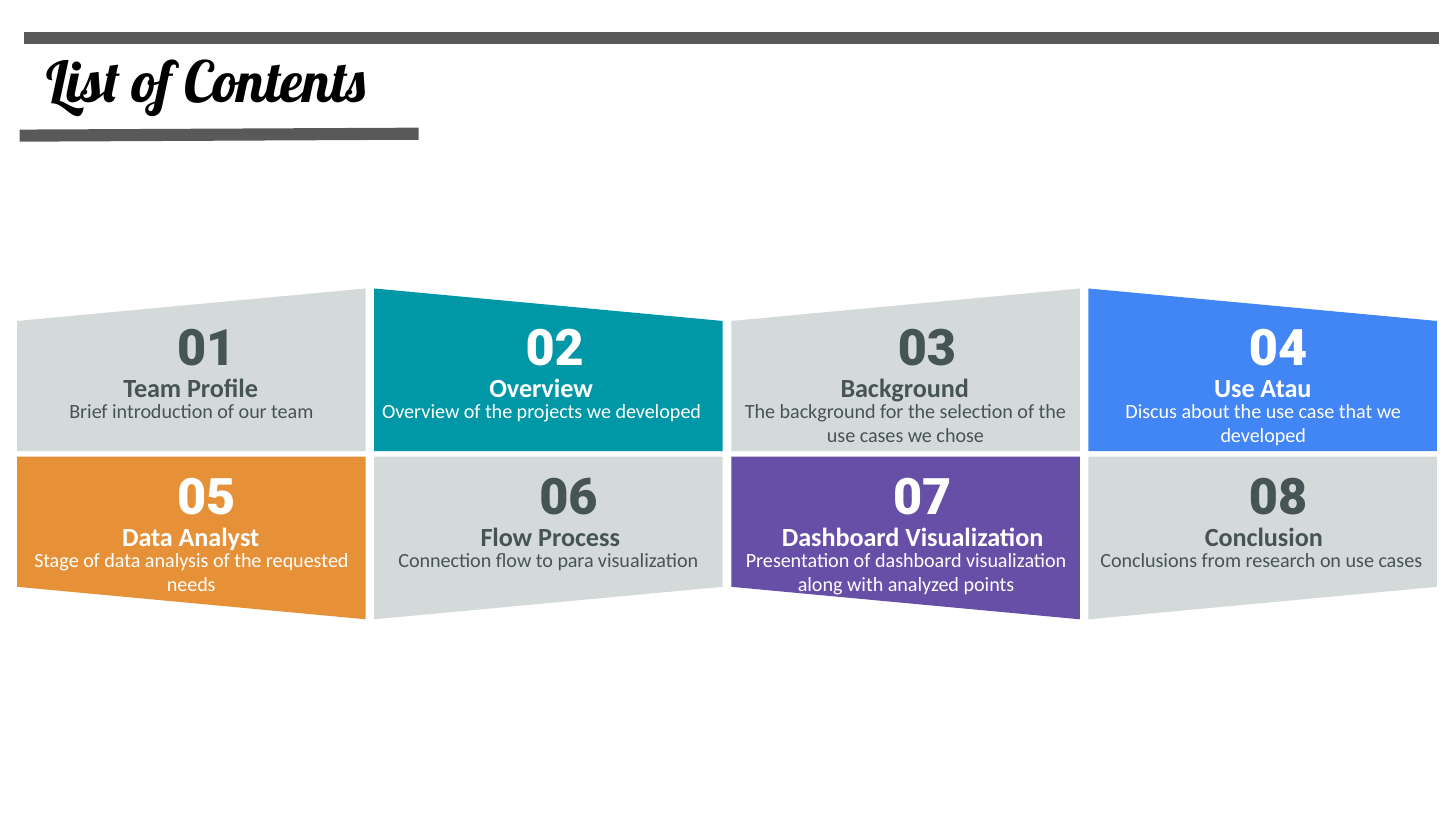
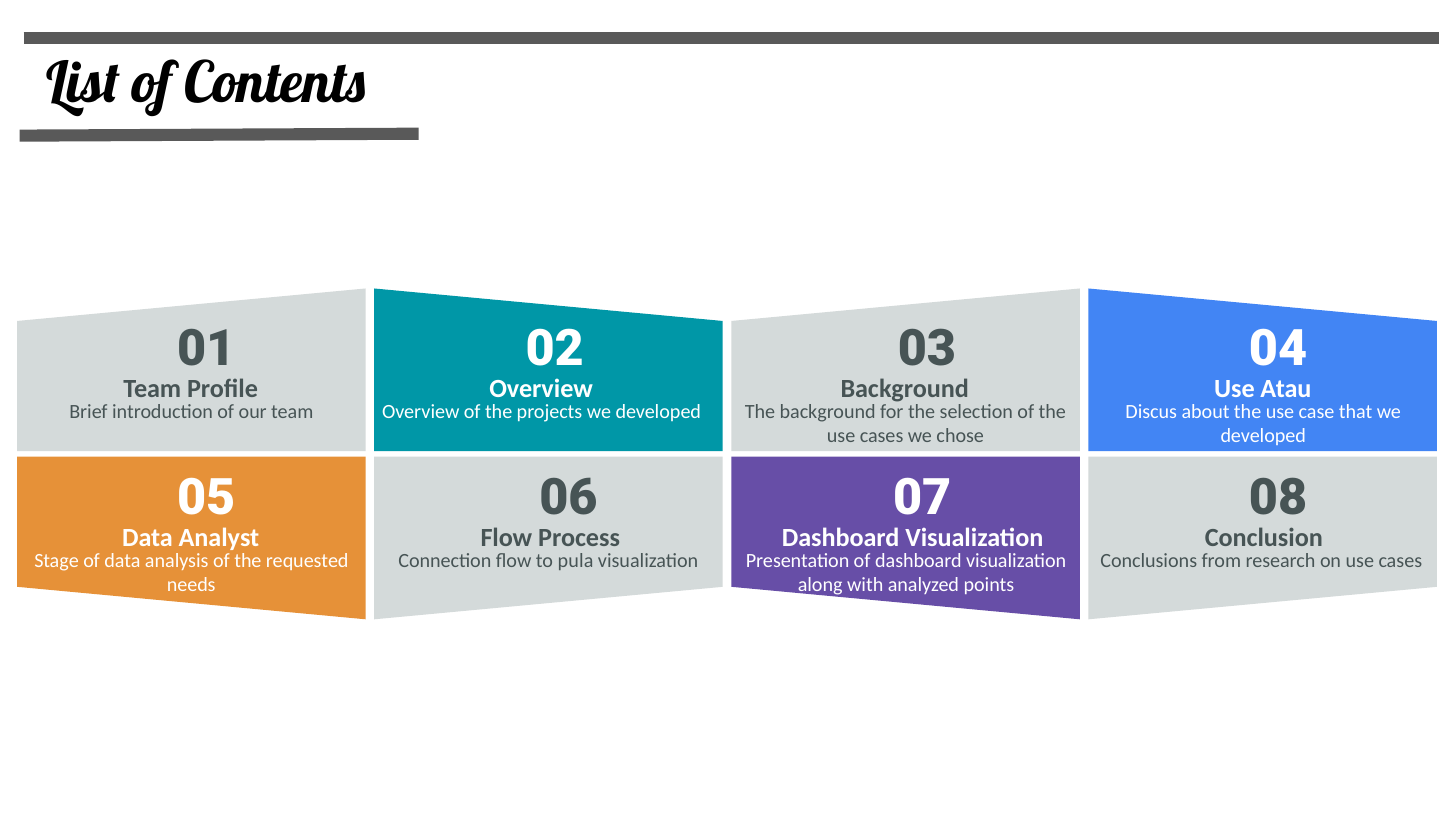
para: para -> pula (576, 560)
